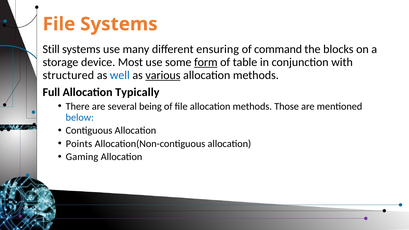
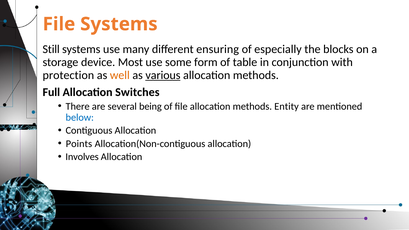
command: command -> especially (278, 49)
form underline: present -> none (206, 62)
structured: structured -> protection (68, 75)
well colour: blue -> orange (120, 75)
Typically: Typically -> Switches (137, 92)
Those: Those -> Entity (287, 106)
Gaming: Gaming -> Involves (82, 157)
